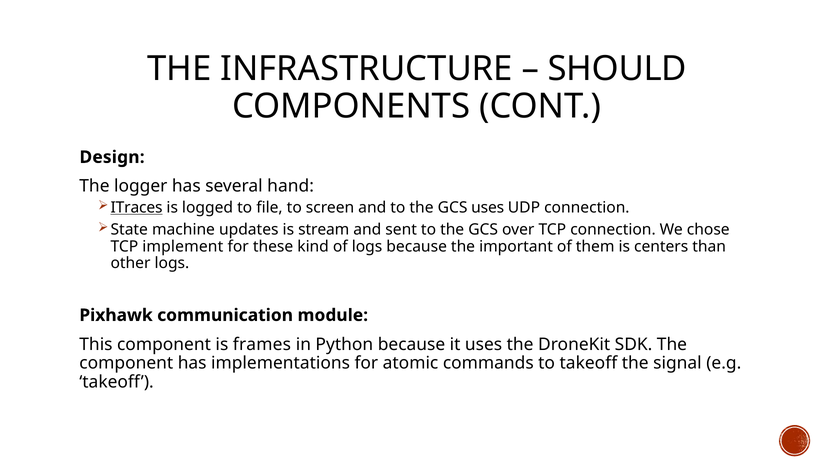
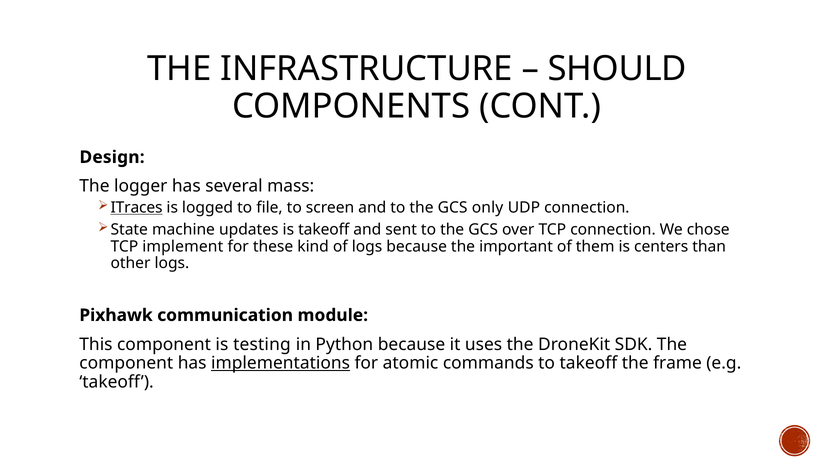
hand: hand -> mass (291, 186)
GCS uses: uses -> only (488, 208)
is stream: stream -> takeoff (324, 230)
frames: frames -> testing (262, 345)
implementations underline: none -> present (281, 364)
signal: signal -> frame (677, 364)
